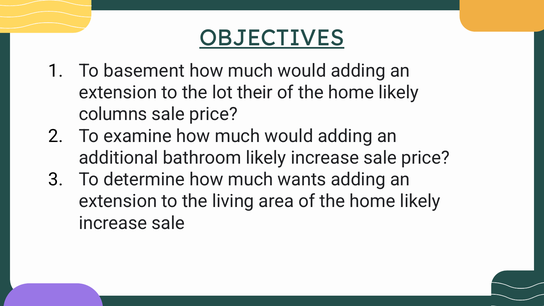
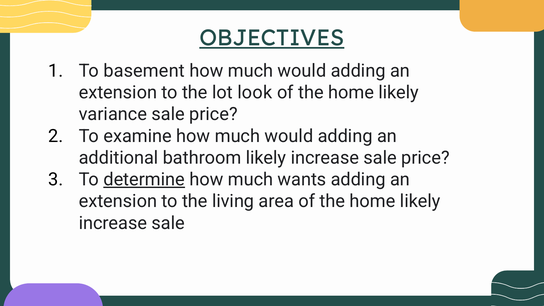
their: their -> look (255, 93)
columns: columns -> variance (113, 114)
determine underline: none -> present (144, 180)
